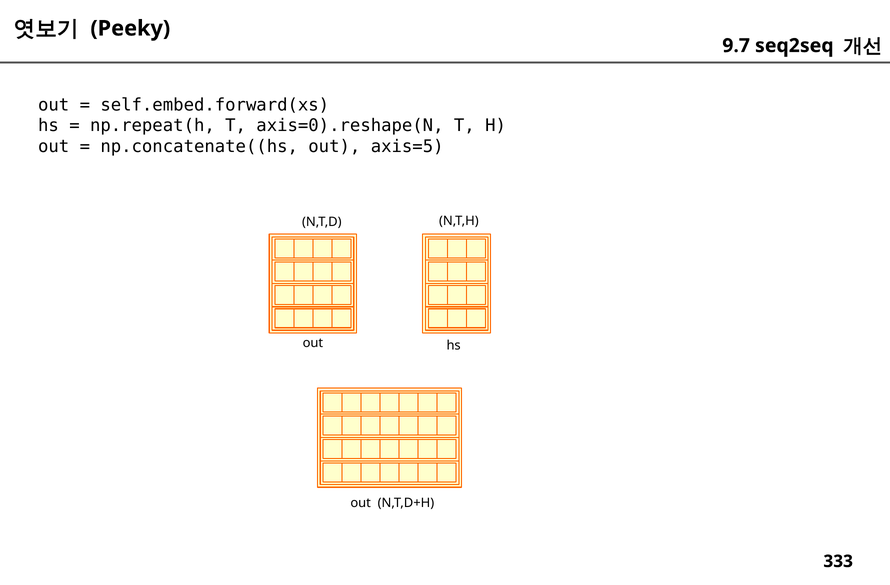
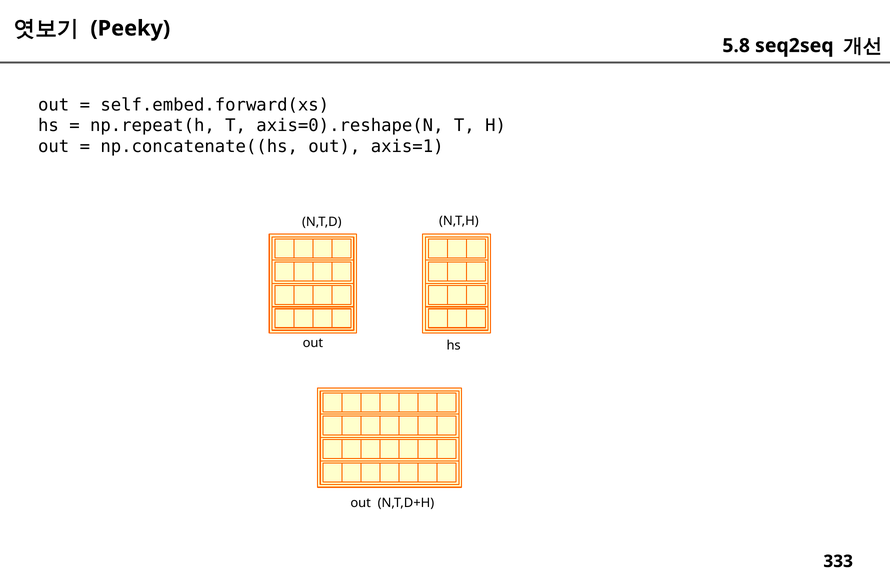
9.7: 9.7 -> 5.8 (736, 46)
axis=5: axis=5 -> axis=1 (407, 146)
